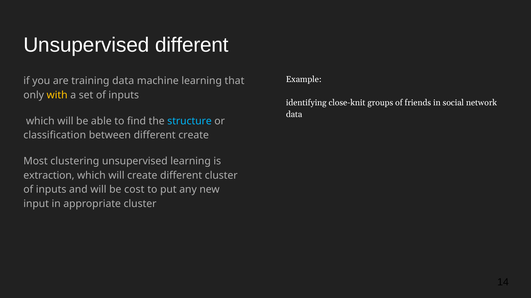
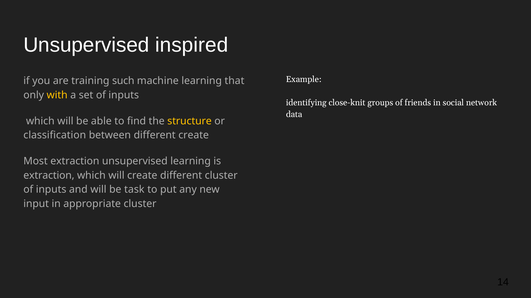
Unsupervised different: different -> inspired (192, 45)
training data: data -> such (123, 81)
structure colour: light blue -> yellow (190, 121)
Most clustering: clustering -> extraction (75, 162)
cost: cost -> task (134, 190)
